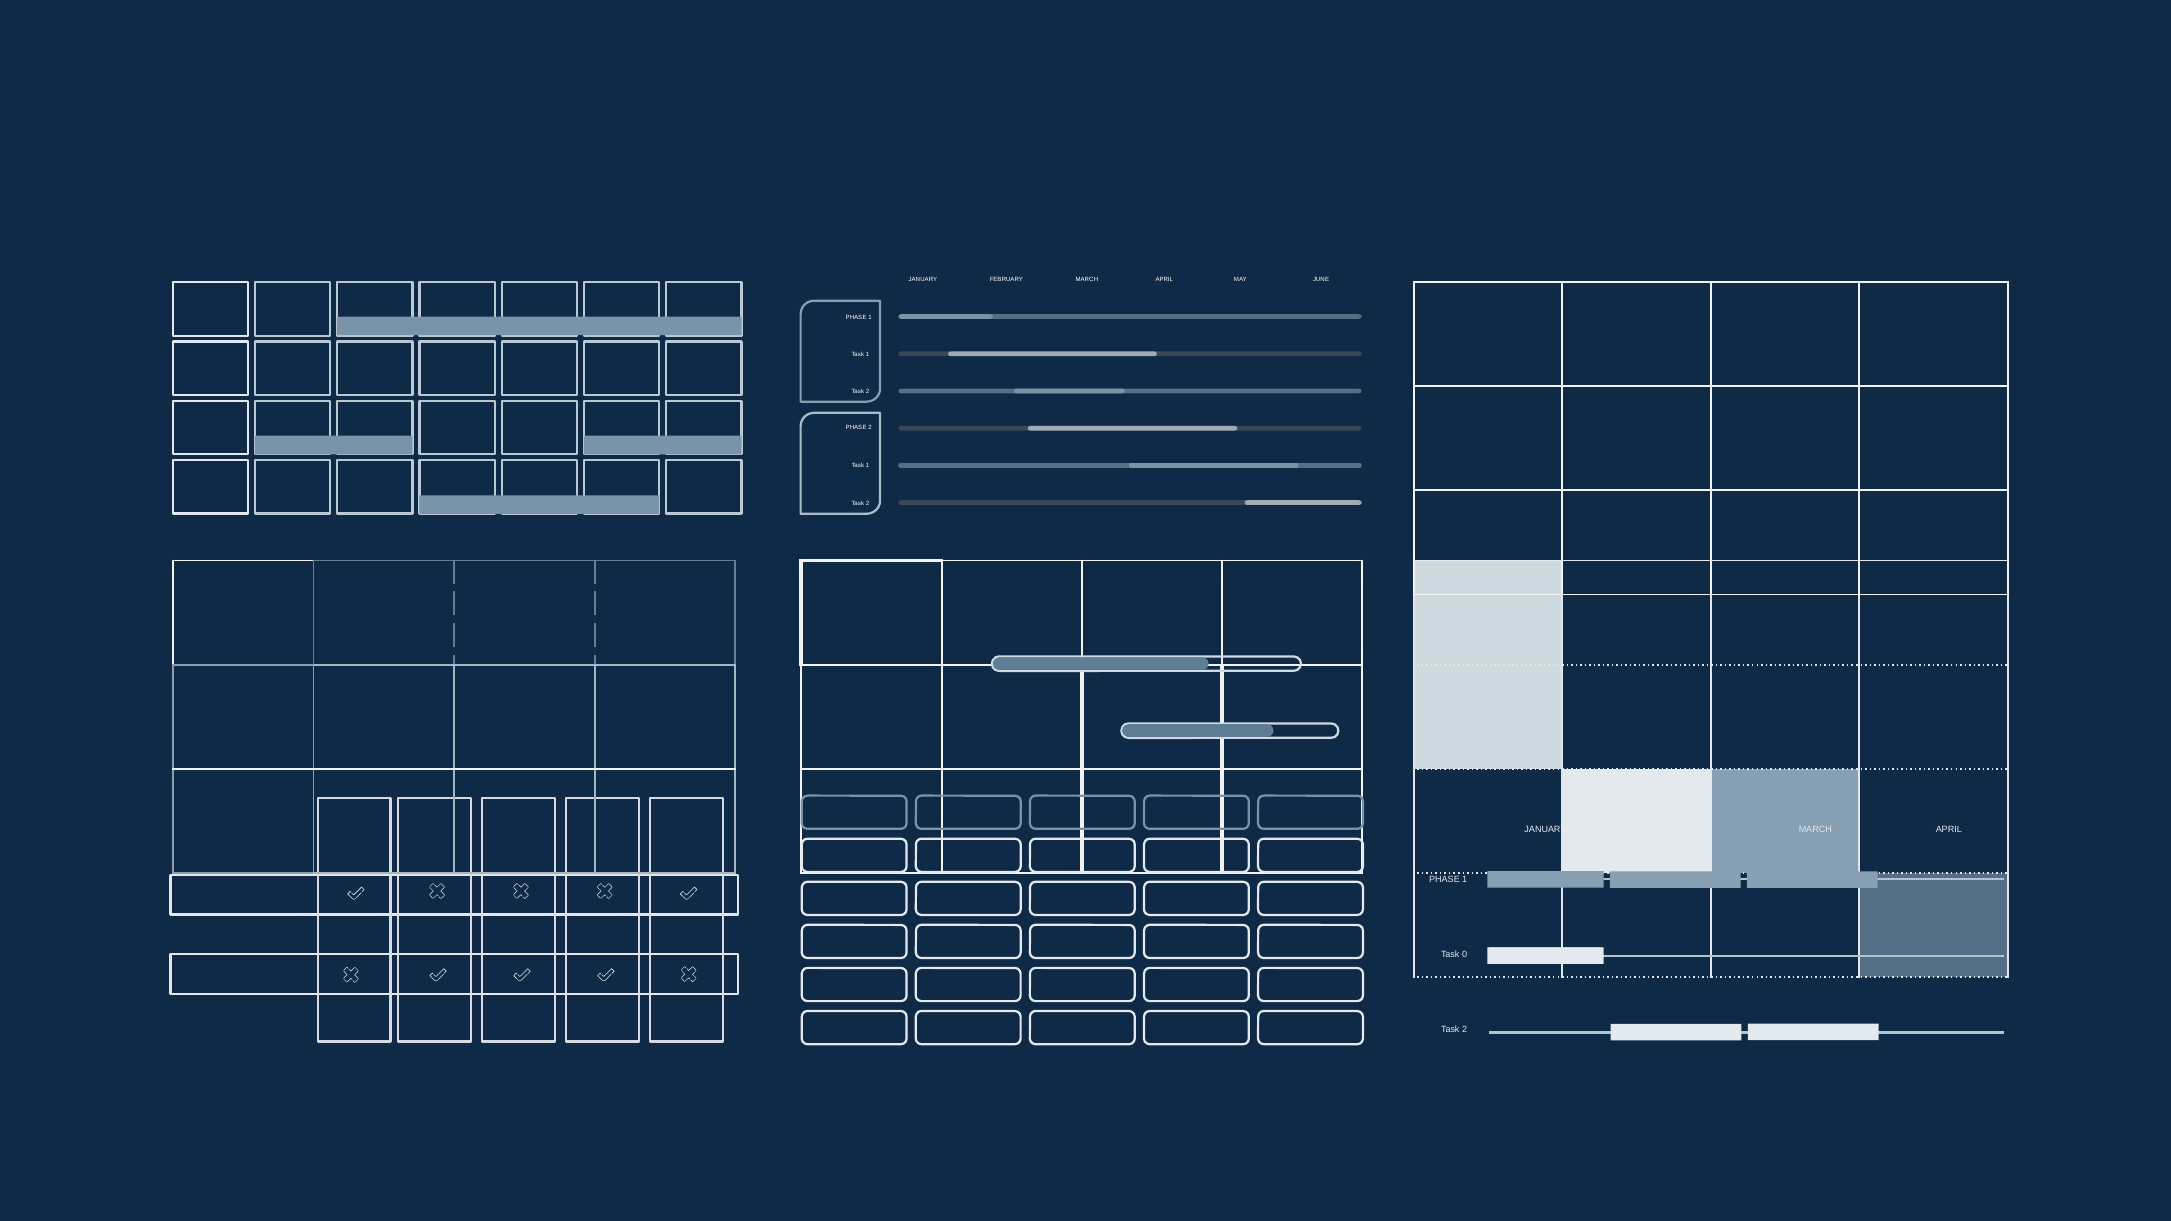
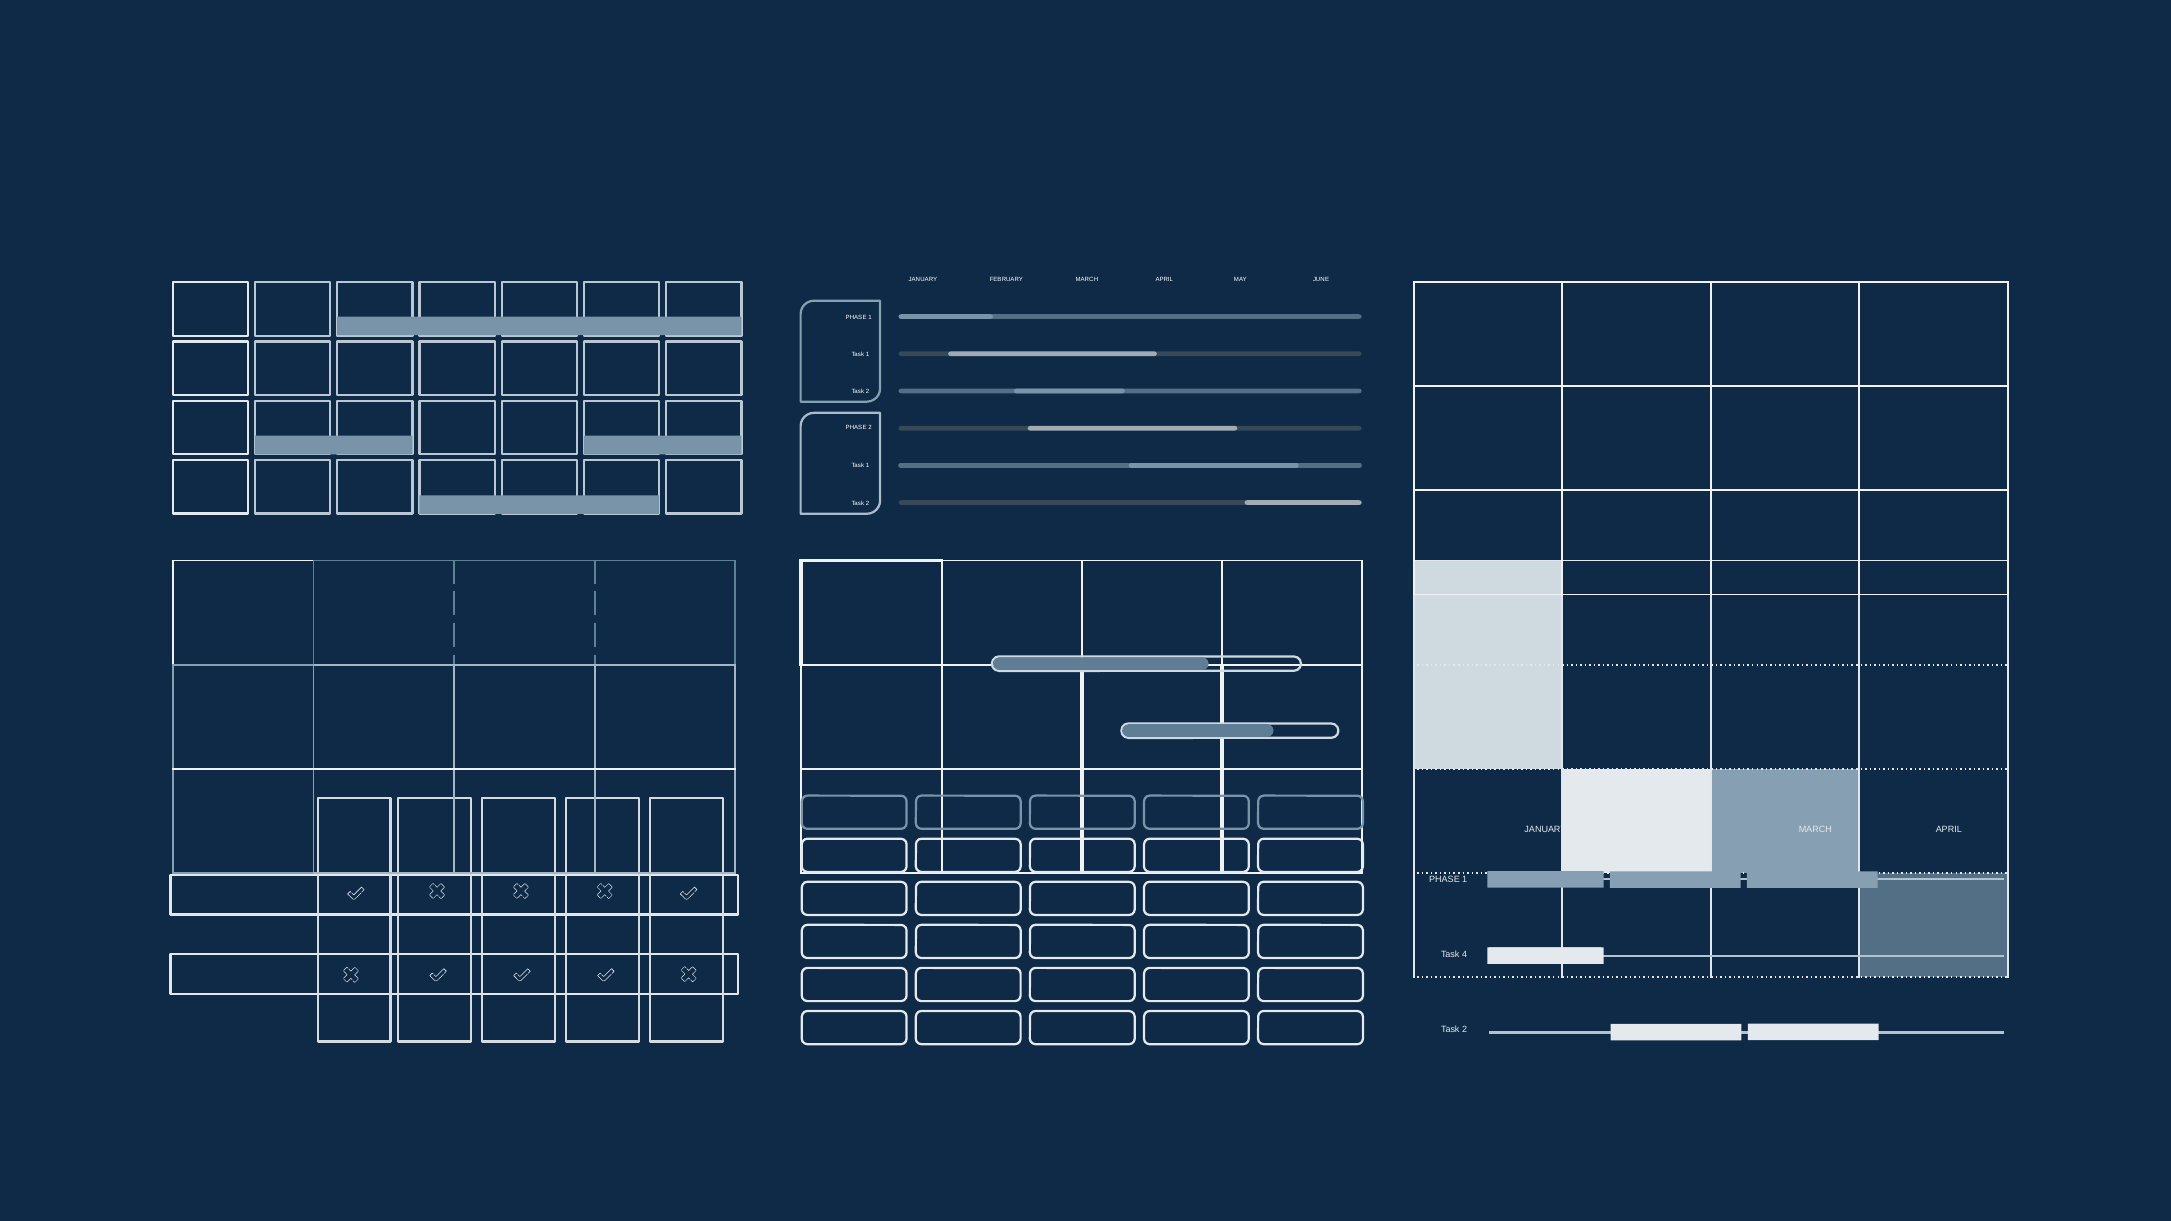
0: 0 -> 4 (1465, 955)
